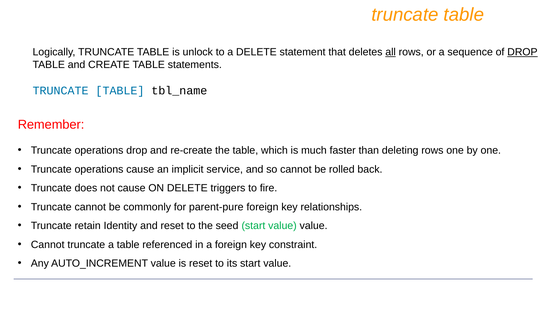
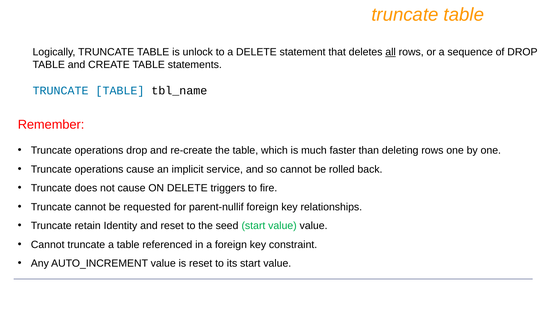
DROP underline: present -> none (522, 52)
commonly: commonly -> requested (147, 207)
parent-pure: parent-pure -> parent-nullif (216, 207)
